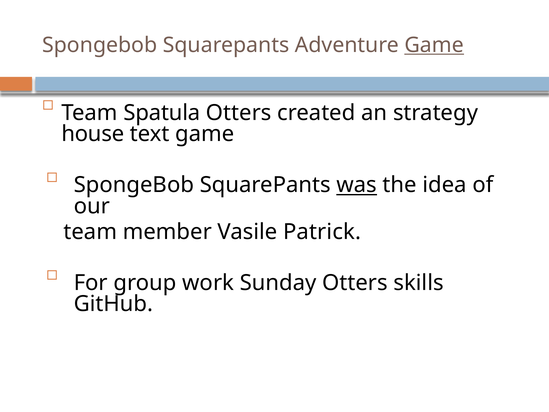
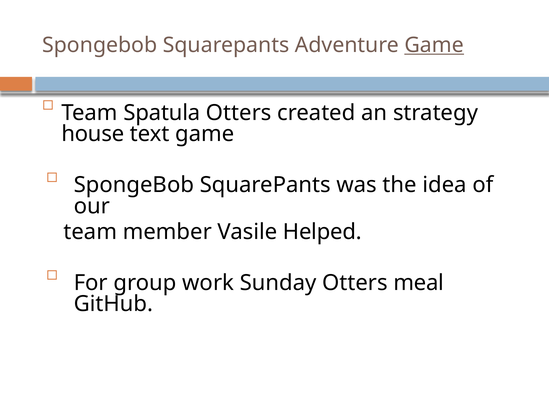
was underline: present -> none (357, 185)
Patrick: Patrick -> Helped (322, 232)
skills: skills -> meal (419, 283)
